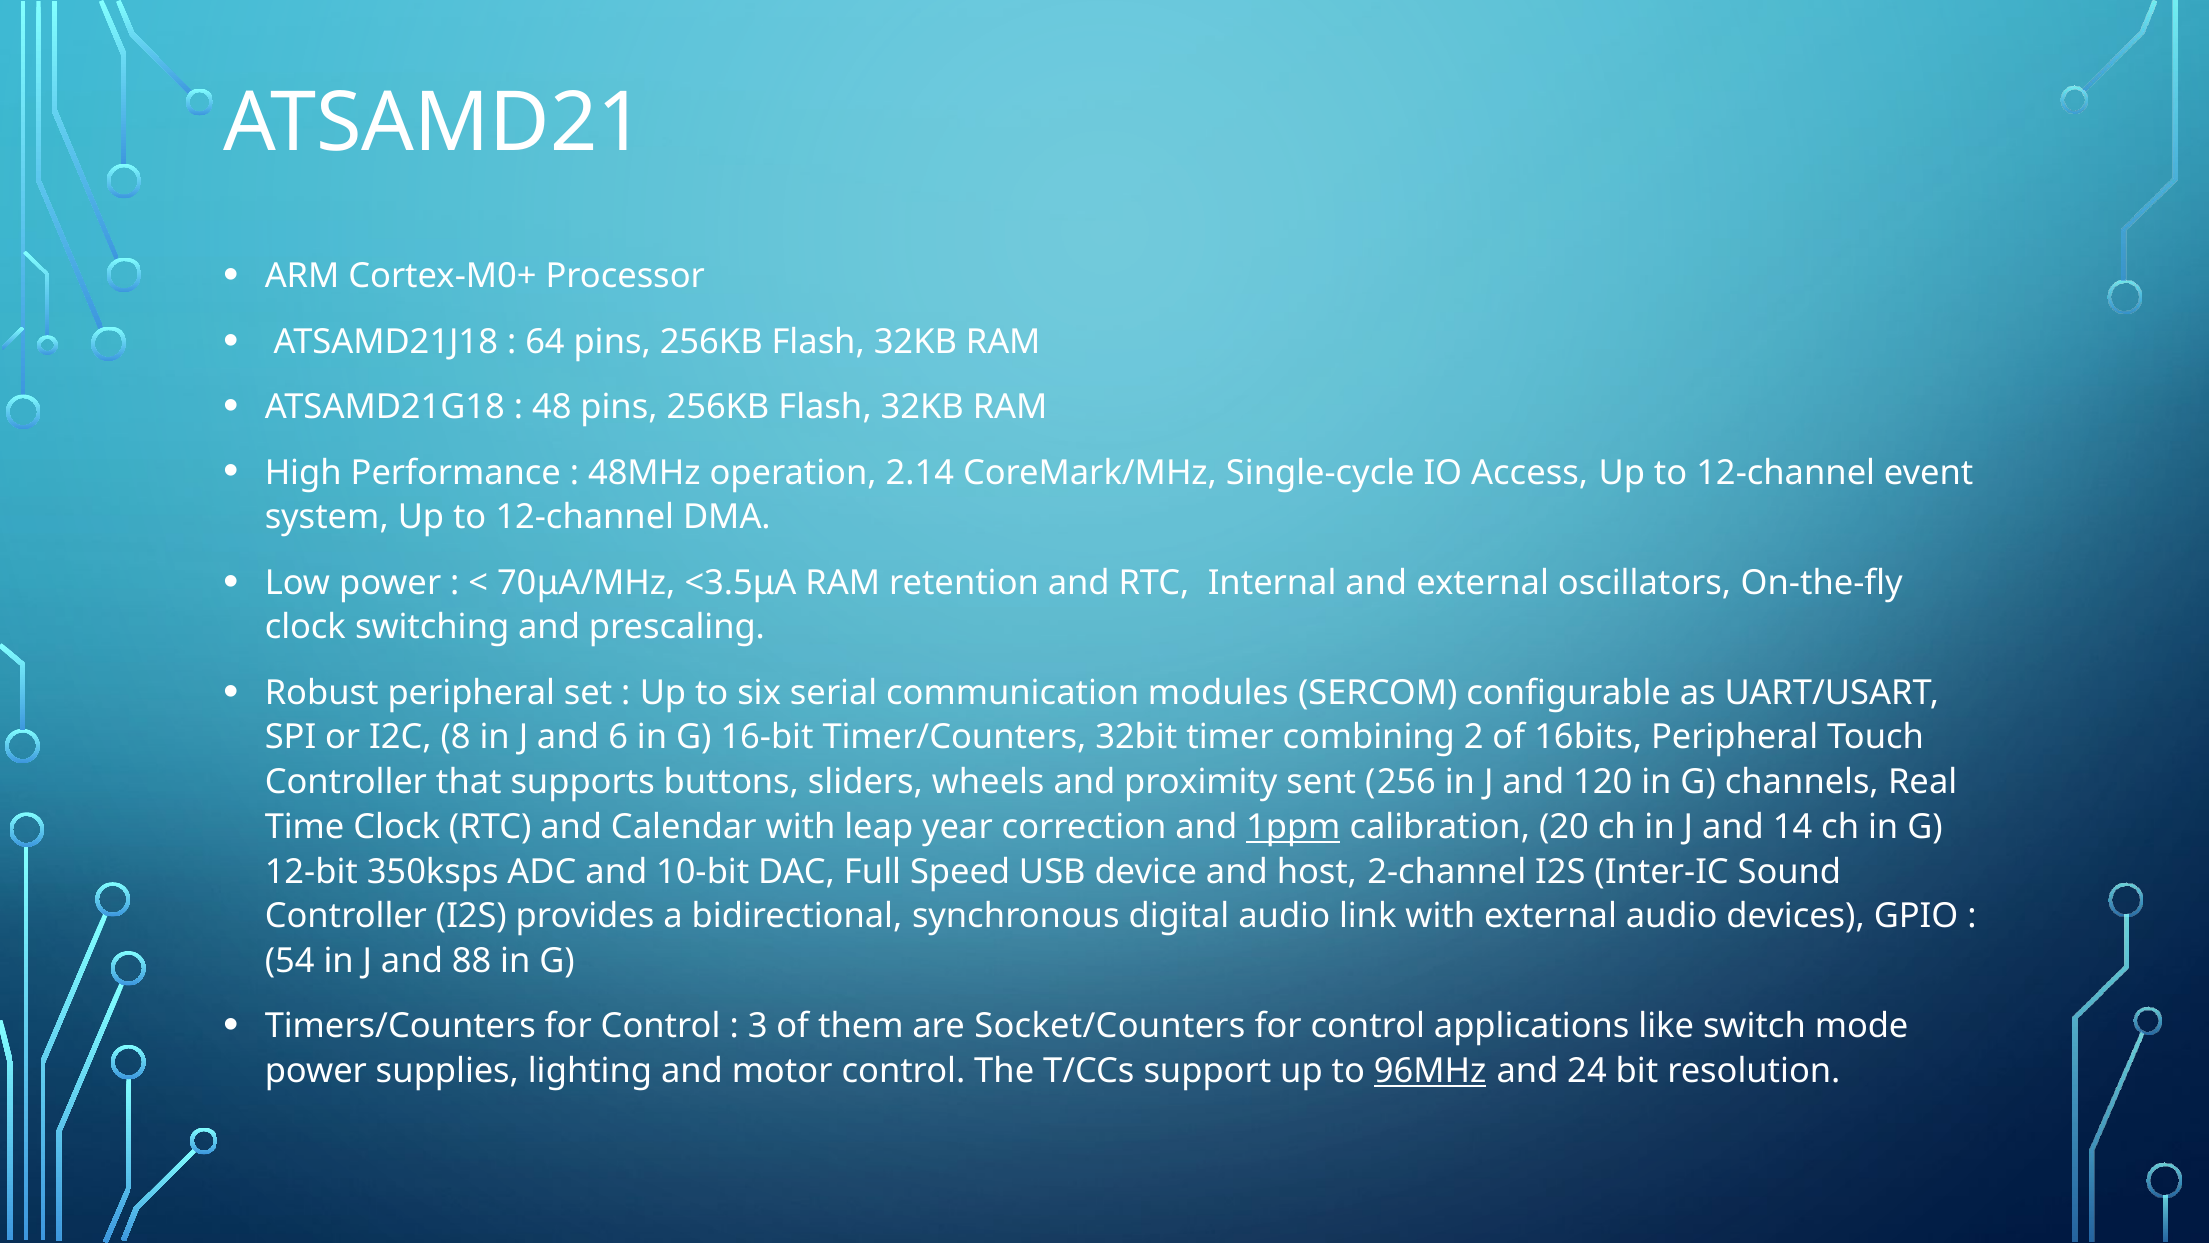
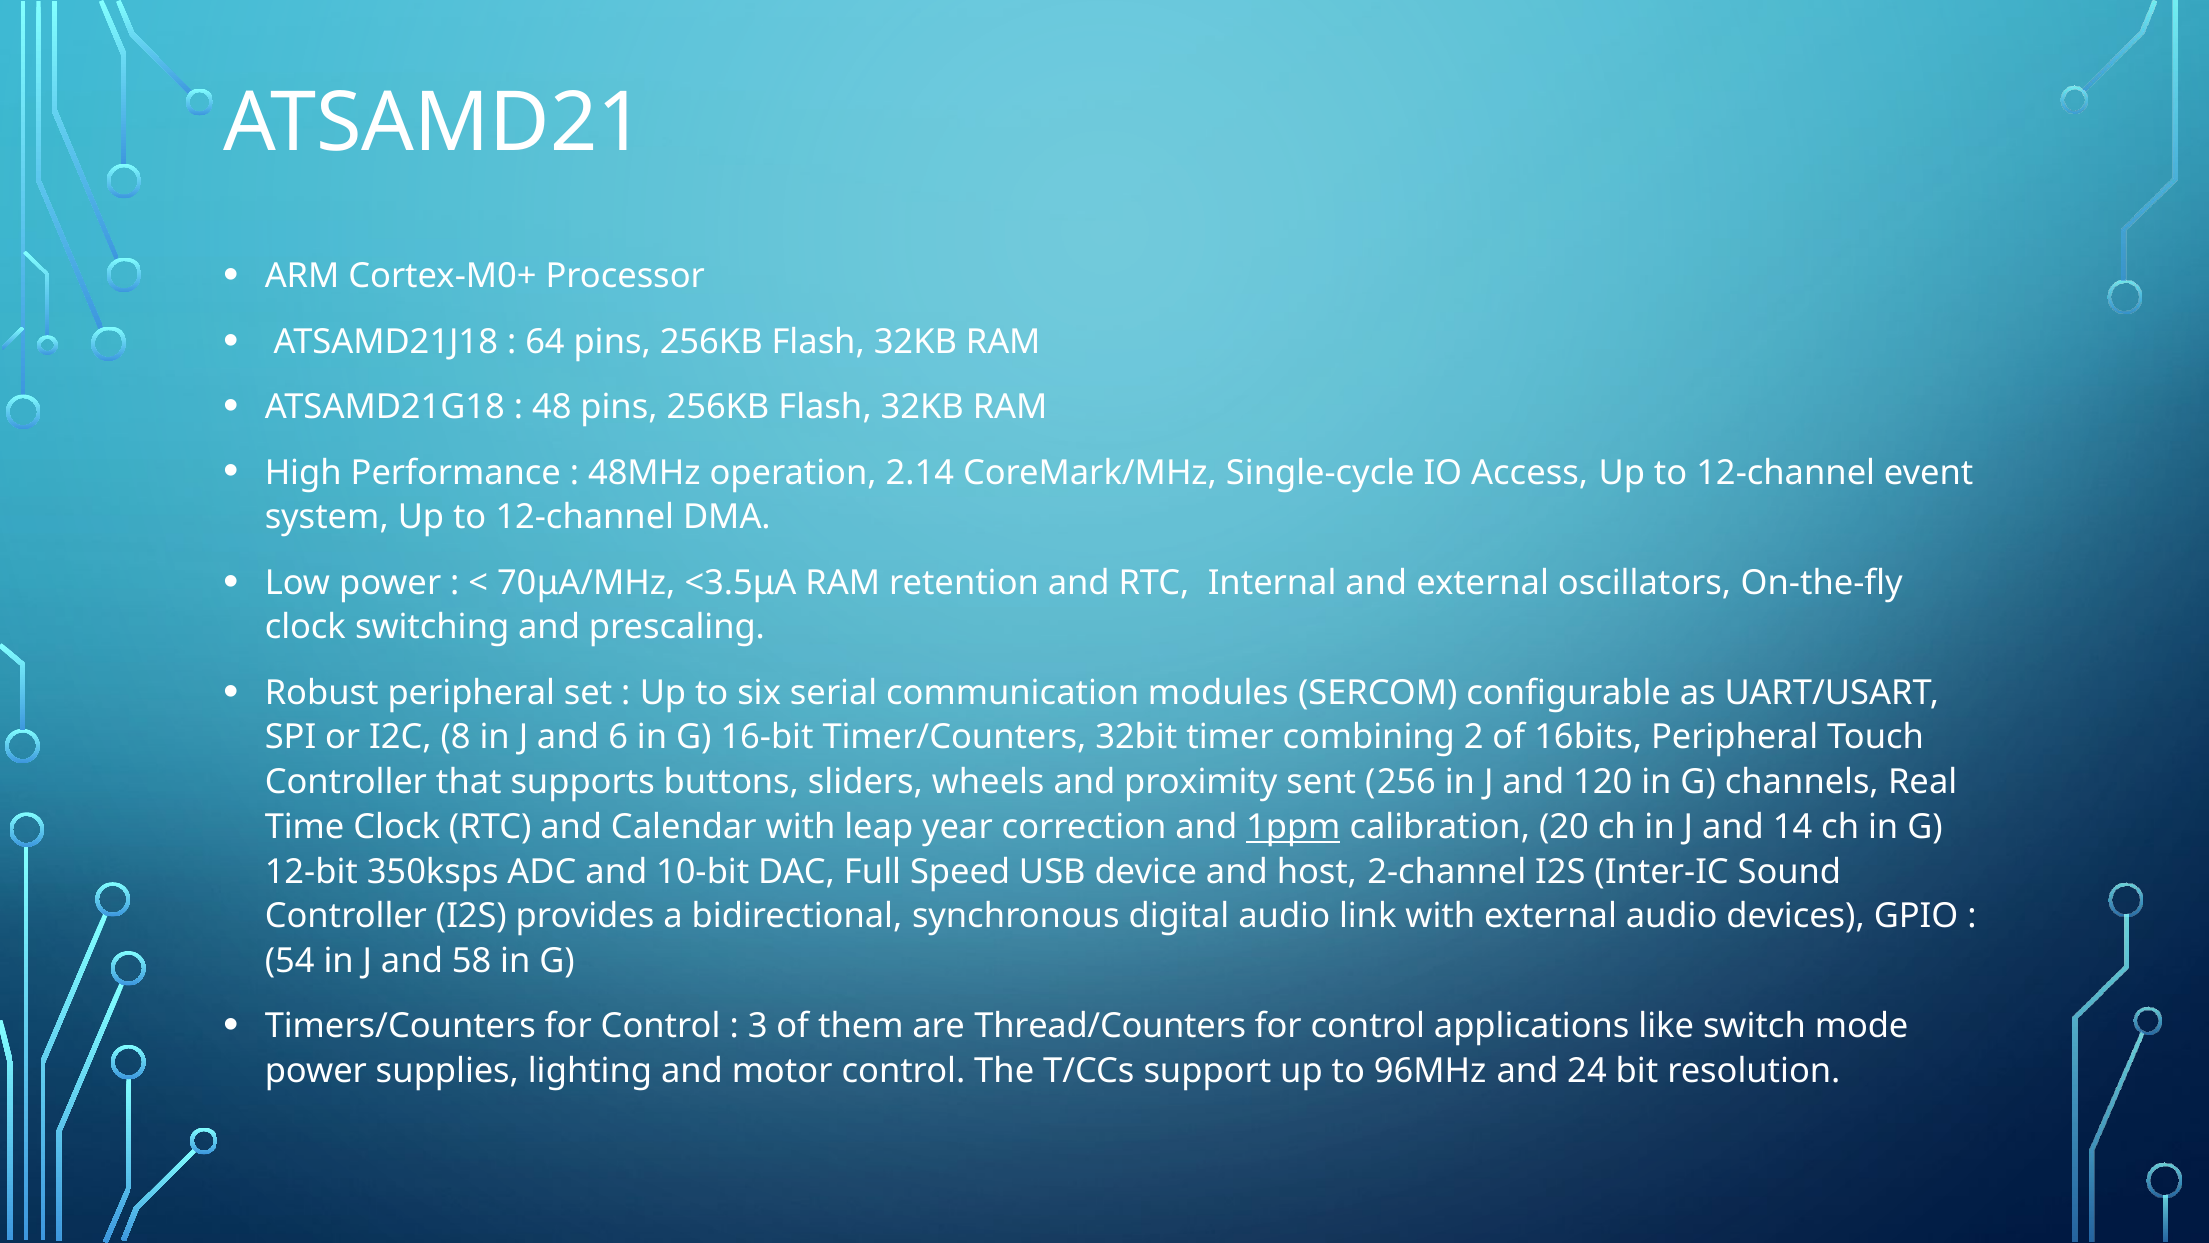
88: 88 -> 58 (472, 961)
Socket/Counters: Socket/Counters -> Thread/Counters (1110, 1026)
96MHz underline: present -> none (1430, 1071)
